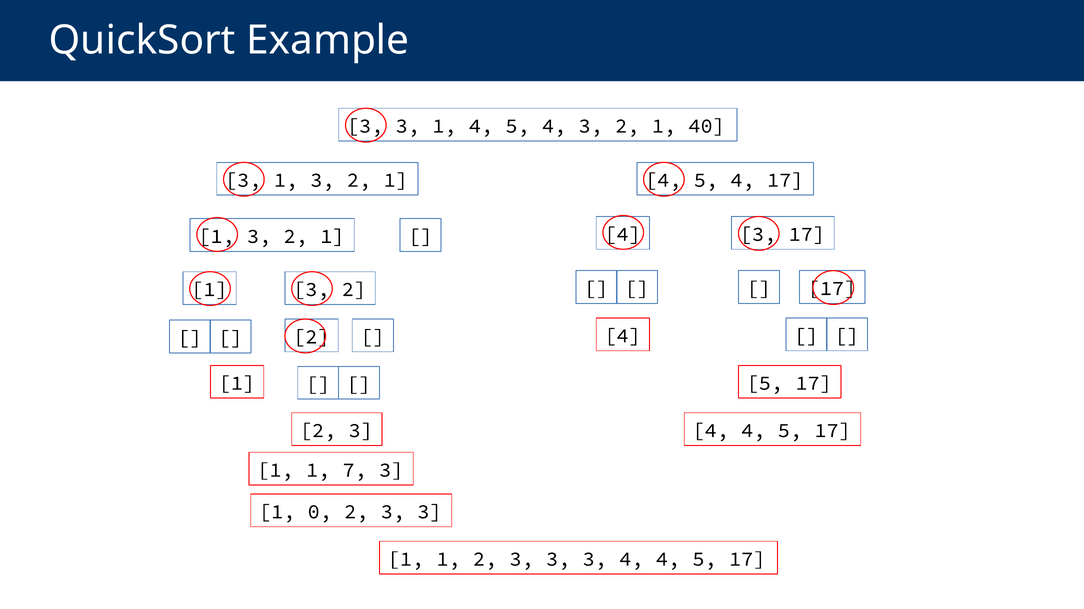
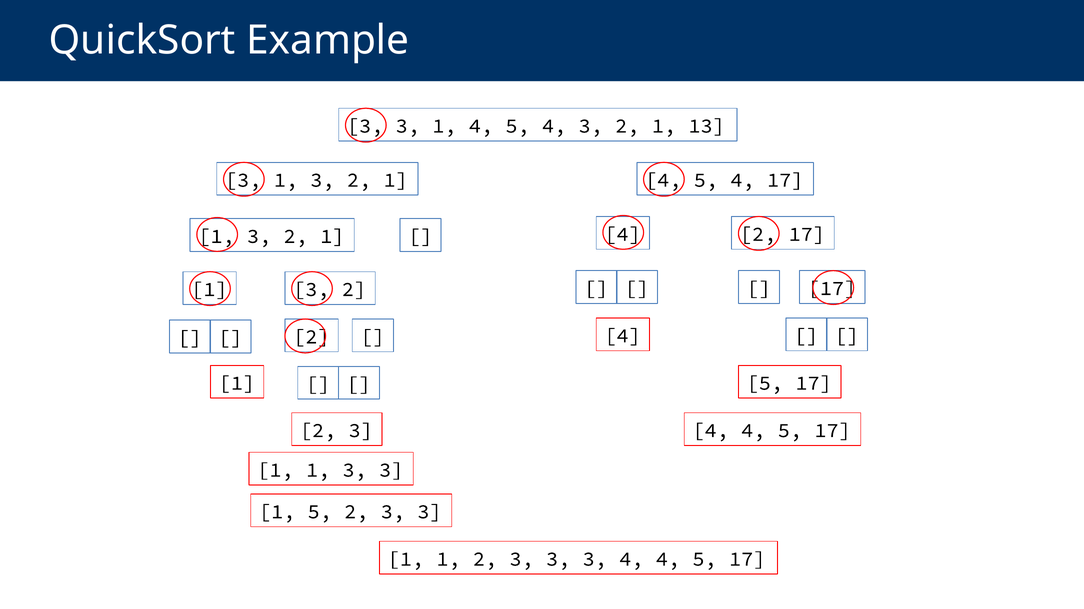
40: 40 -> 13 (707, 126)
3: 3 -> 2 (758, 234)
1 1 7: 7 -> 3 (355, 471)
1 0: 0 -> 5 (320, 512)
